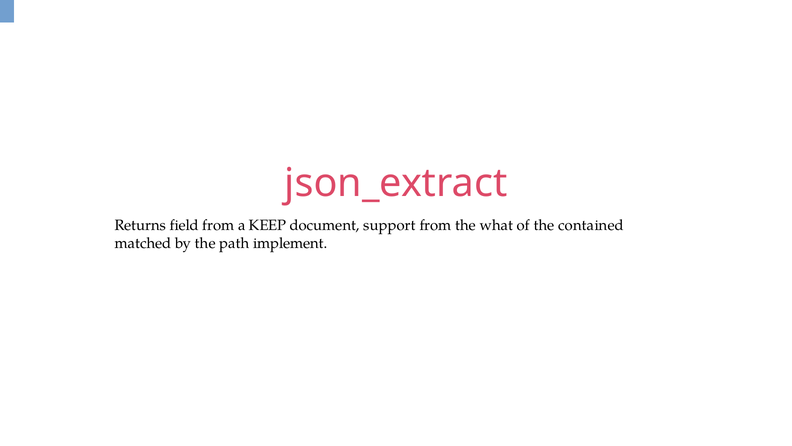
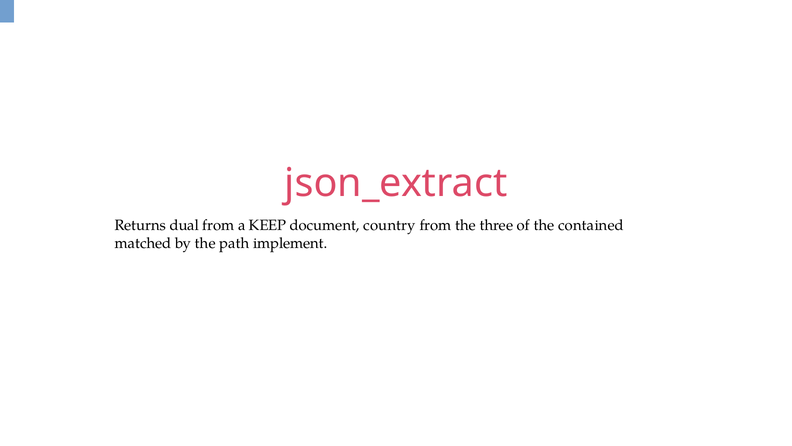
field: field -> dual (184, 225)
support: support -> country (390, 225)
what: what -> three (496, 225)
